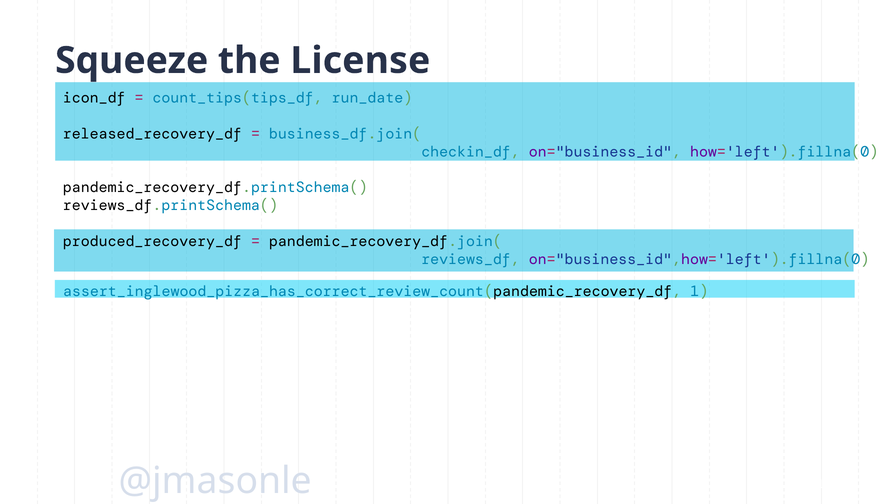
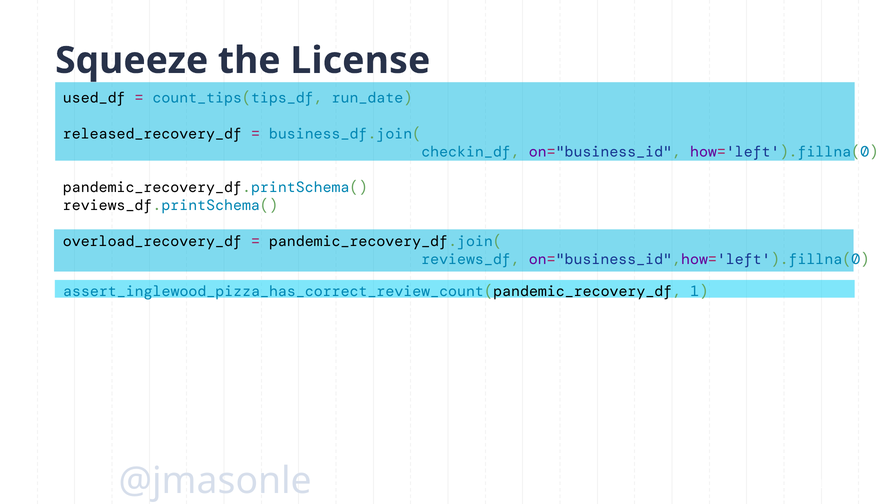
icon_df: icon_df -> used_df (94, 98)
produced_recovery_df: produced_recovery_df -> overload_recovery_df (152, 241)
